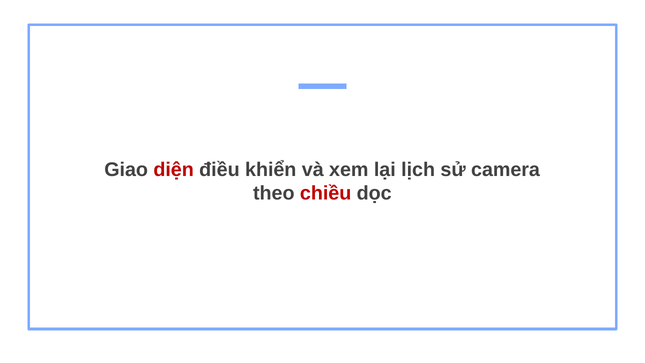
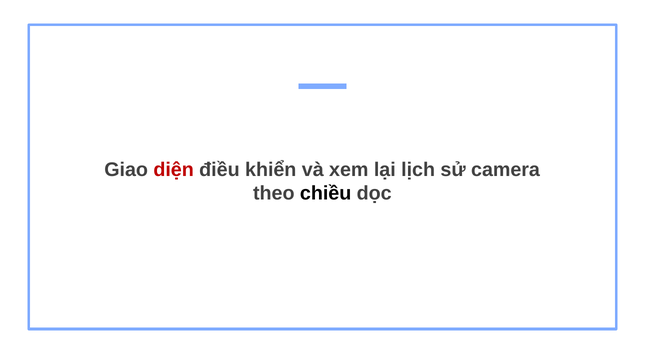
chiều colour: red -> black (326, 193)
